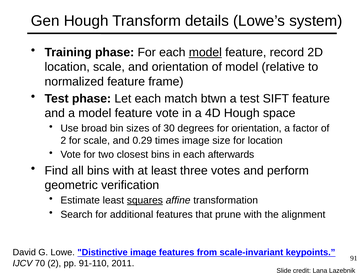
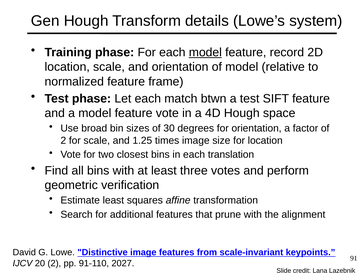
0.29: 0.29 -> 1.25 (142, 140)
afterwards: afterwards -> translation (231, 155)
squares underline: present -> none (145, 200)
70: 70 -> 20 (40, 263)
2011: 2011 -> 2027 (123, 263)
